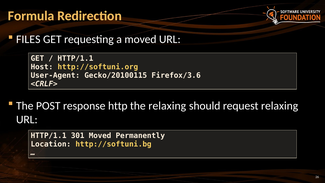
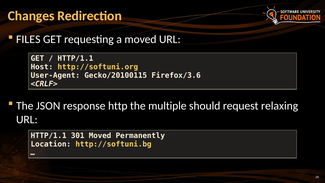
Formula: Formula -> Changes (31, 16)
POST: POST -> JSON (48, 106)
the relaxing: relaxing -> multiple (167, 106)
